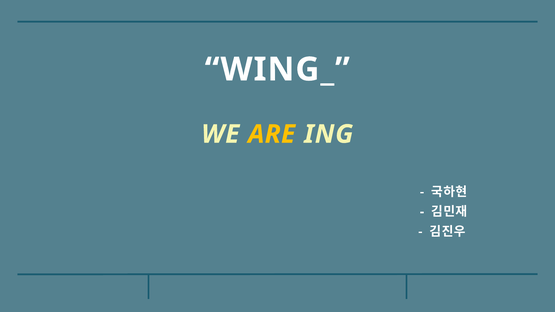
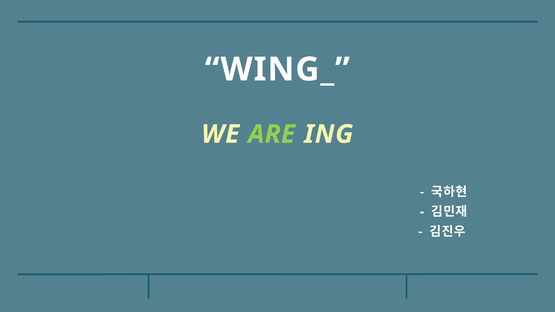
ARE colour: yellow -> light green (272, 134)
